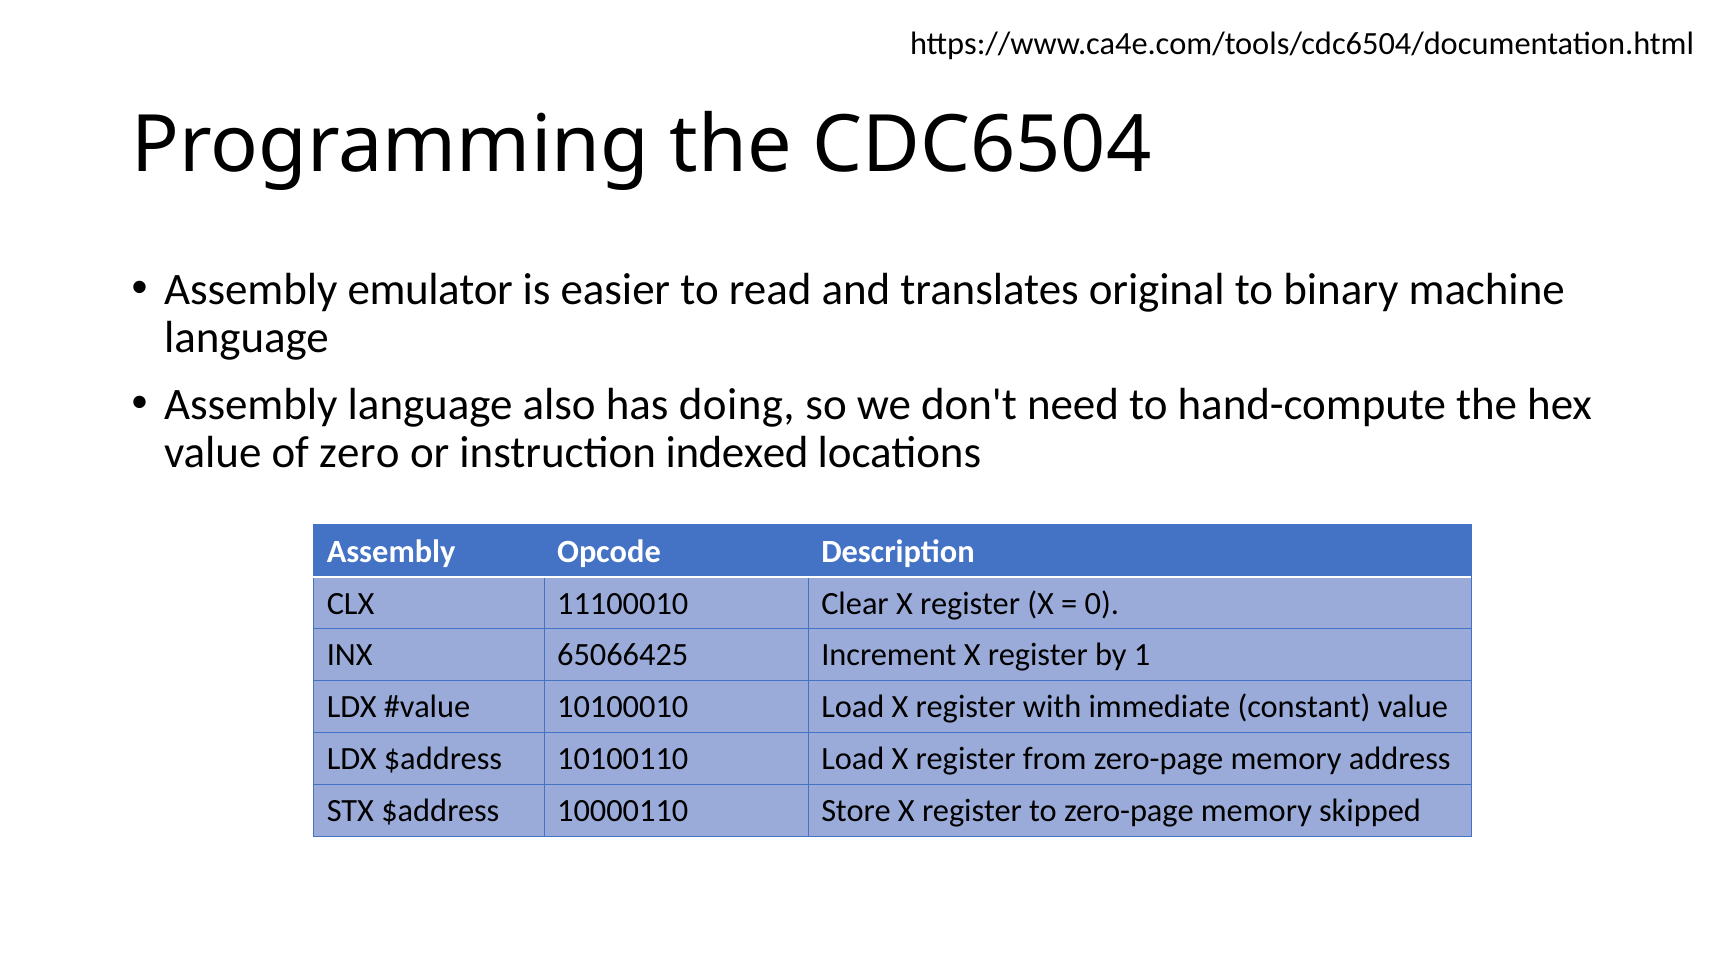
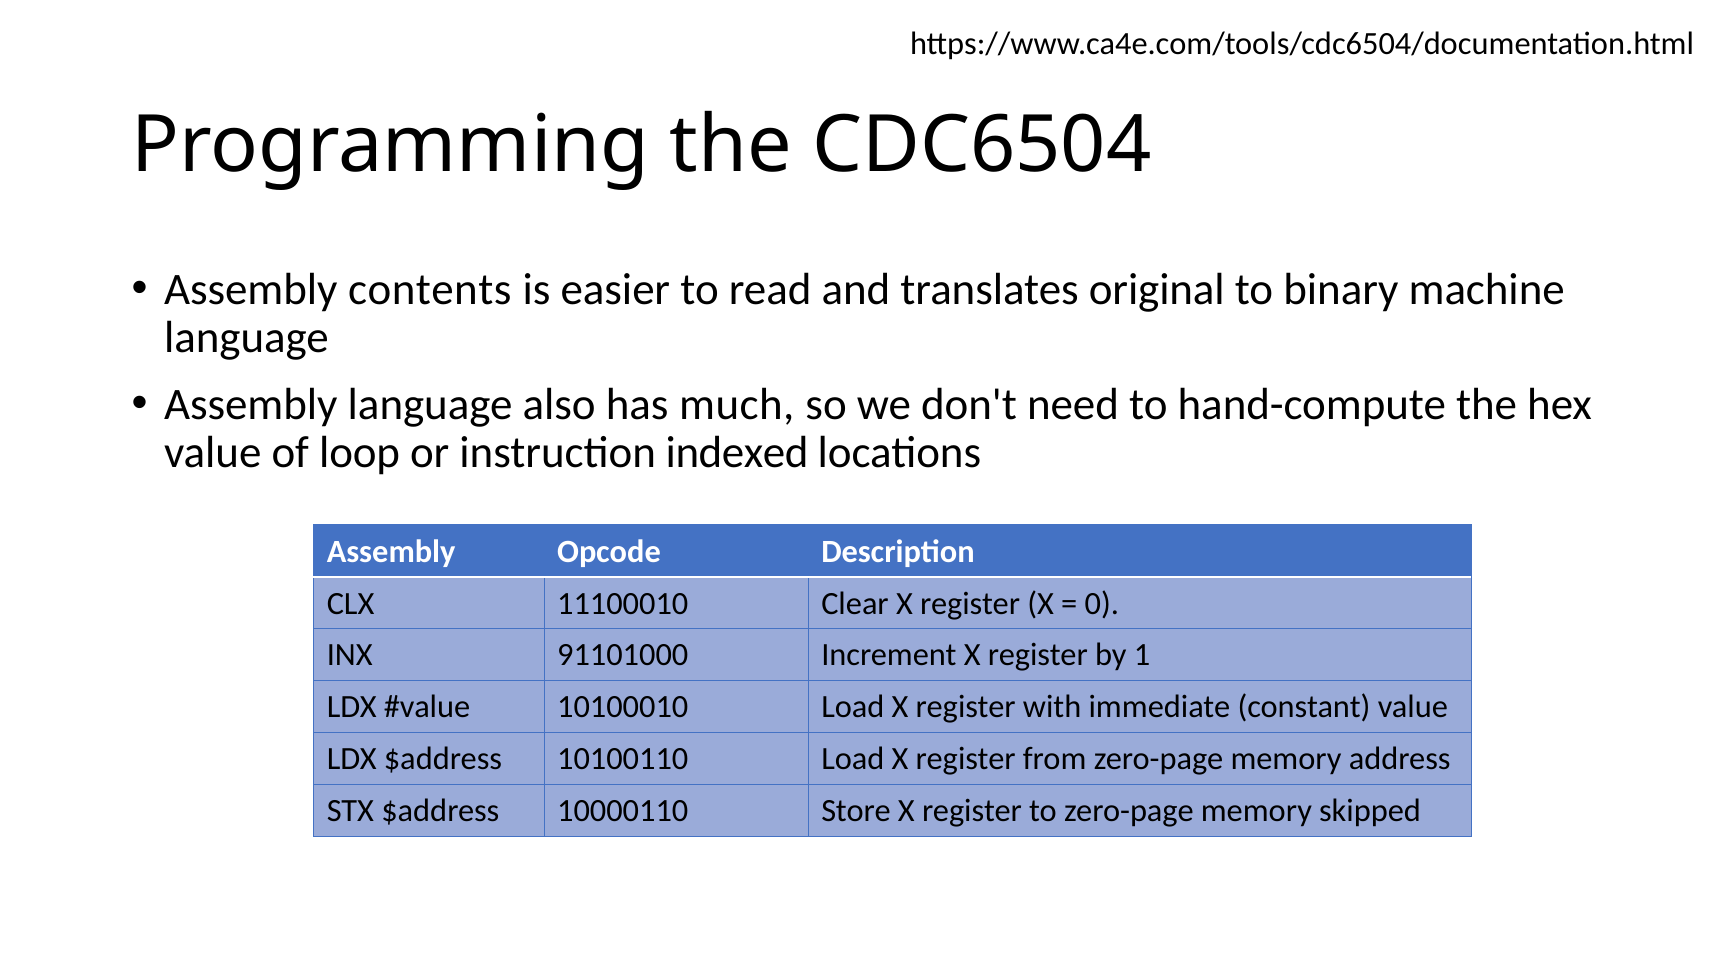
emulator: emulator -> contents (430, 289)
doing: doing -> much (737, 404)
zero: zero -> loop (360, 453)
65066425: 65066425 -> 91101000 (623, 655)
